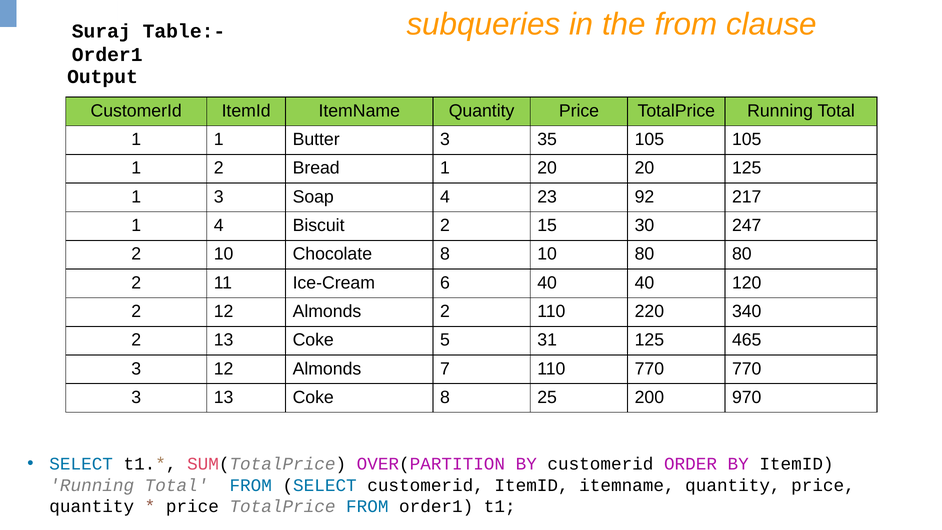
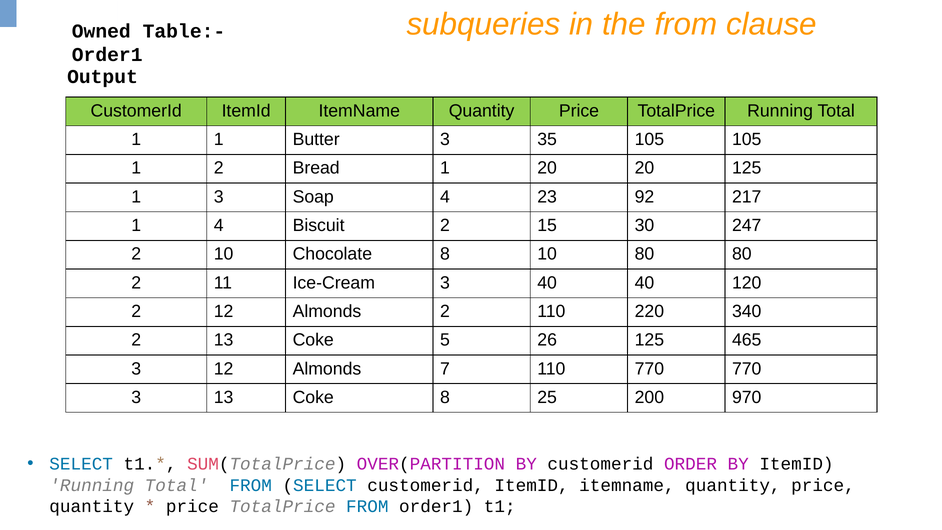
Suraj: Suraj -> Owned (101, 31)
Ice-Cream 6: 6 -> 3 (445, 283)
31: 31 -> 26 (547, 340)
